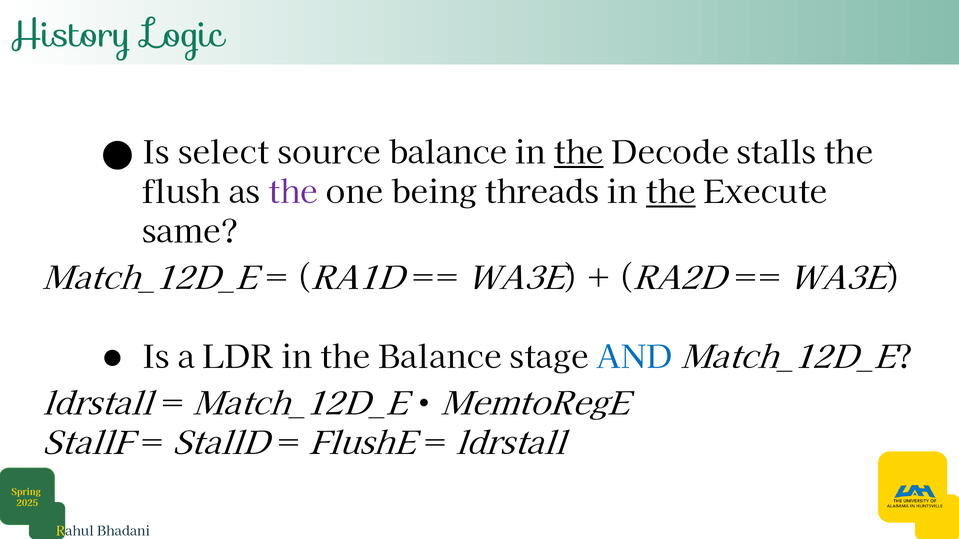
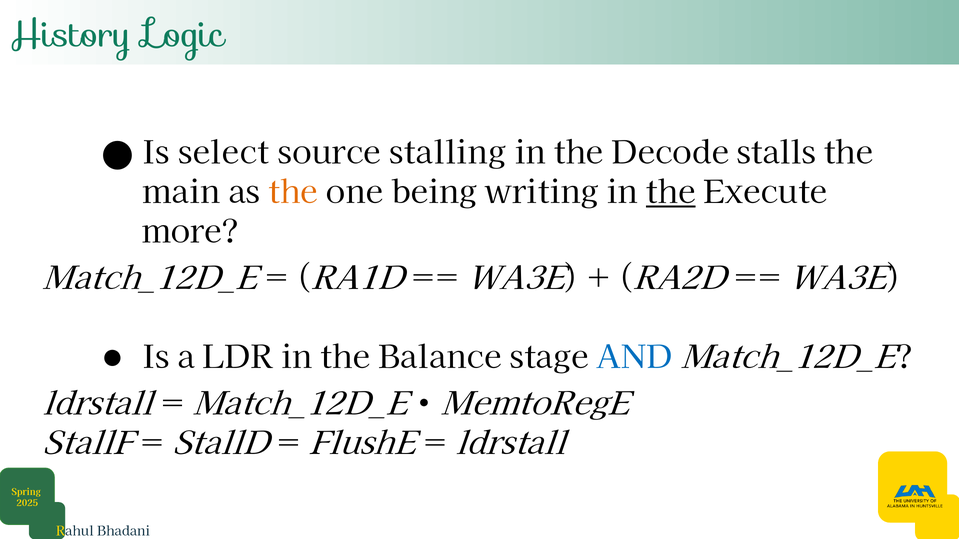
source balance: balance -> stalling (448, 153)
the underline: present -> none (579, 153)
flush: flush -> main (181, 193)
the colour: purple -> orange (293, 193)
threads: threads -> writing (542, 193)
same: same -> more (191, 233)
